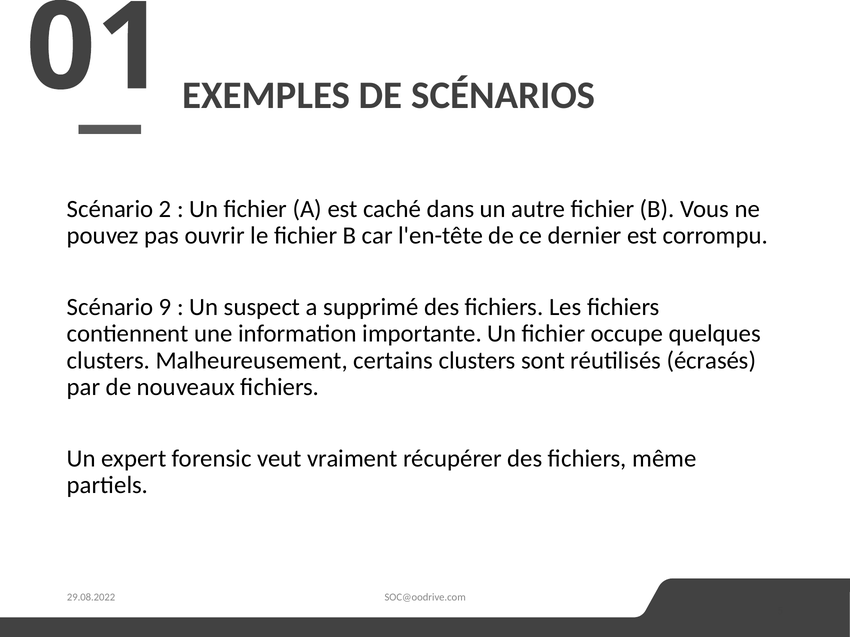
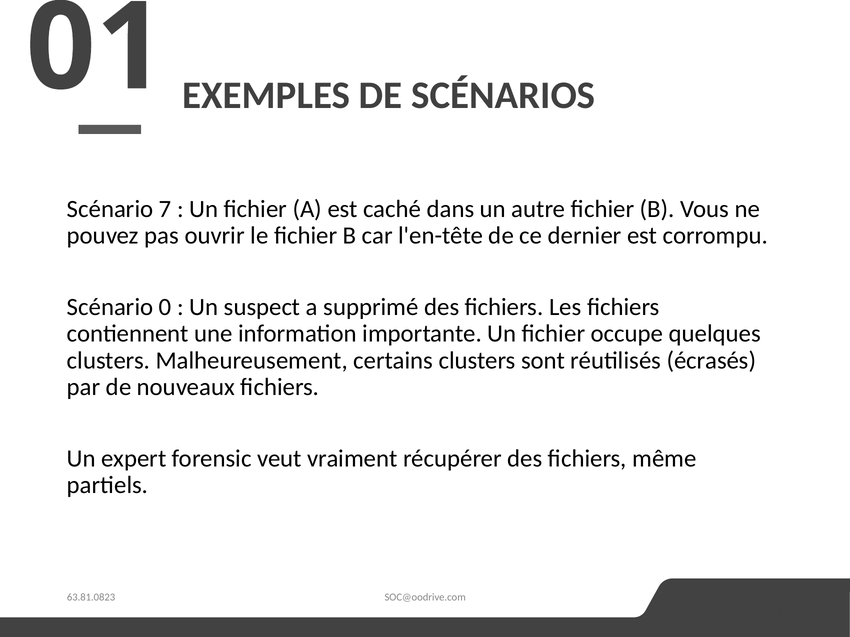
2: 2 -> 7 (165, 209)
9: 9 -> 0 (165, 307)
29.08.2022: 29.08.2022 -> 63.81.0823 (91, 598)
